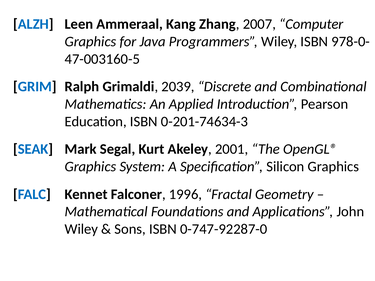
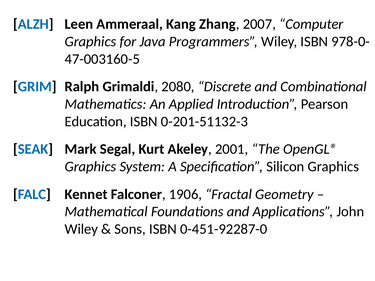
2039: 2039 -> 2080 (178, 87)
0-201-74634-3: 0-201-74634-3 -> 0-201-51132-3 (205, 122)
1996: 1996 -> 1906 (186, 194)
0-747-92287-0: 0-747-92287-0 -> 0-451-92287-0 (224, 229)
